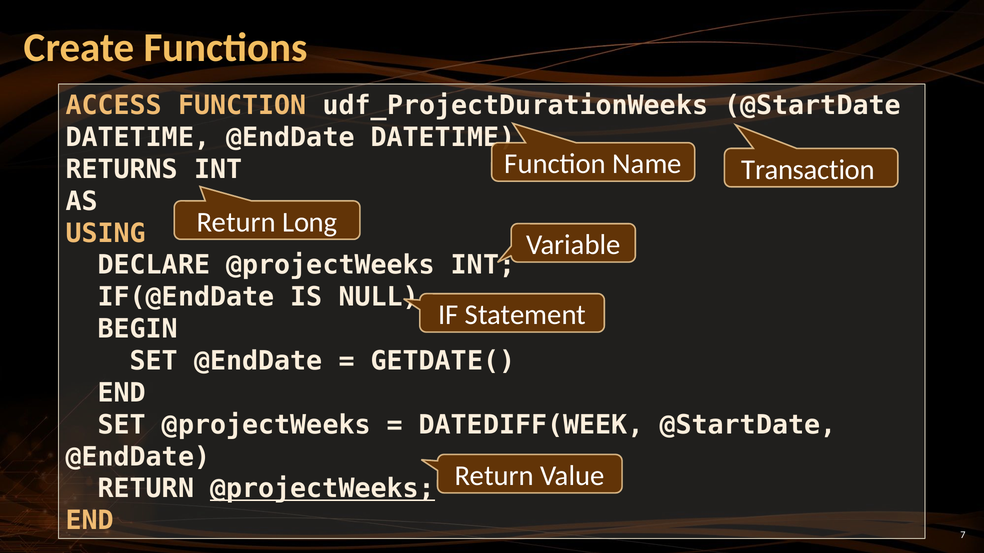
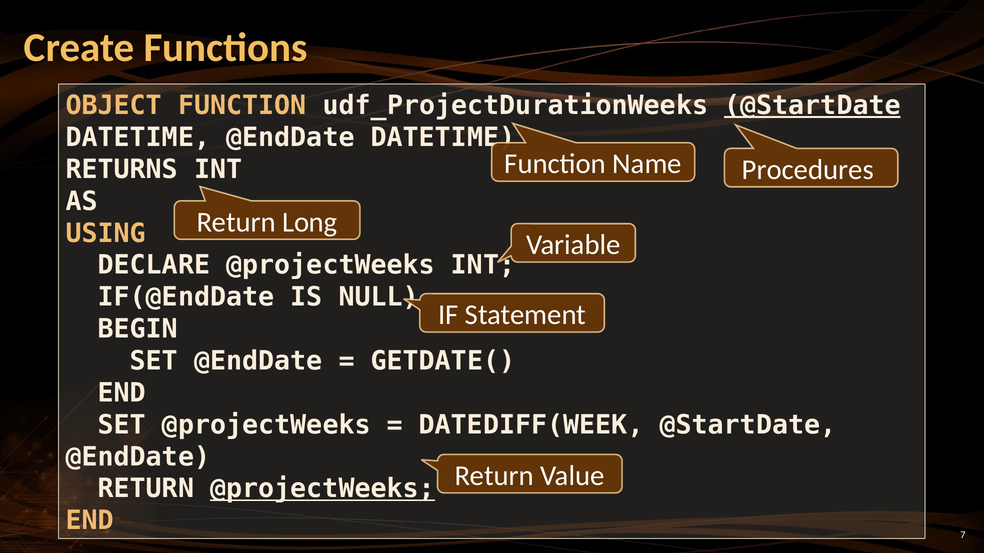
ACCESS: ACCESS -> OBJECT (114, 106)
@StartDate underline: none -> present (812, 106)
Transaction: Transaction -> Procedures (808, 170)
